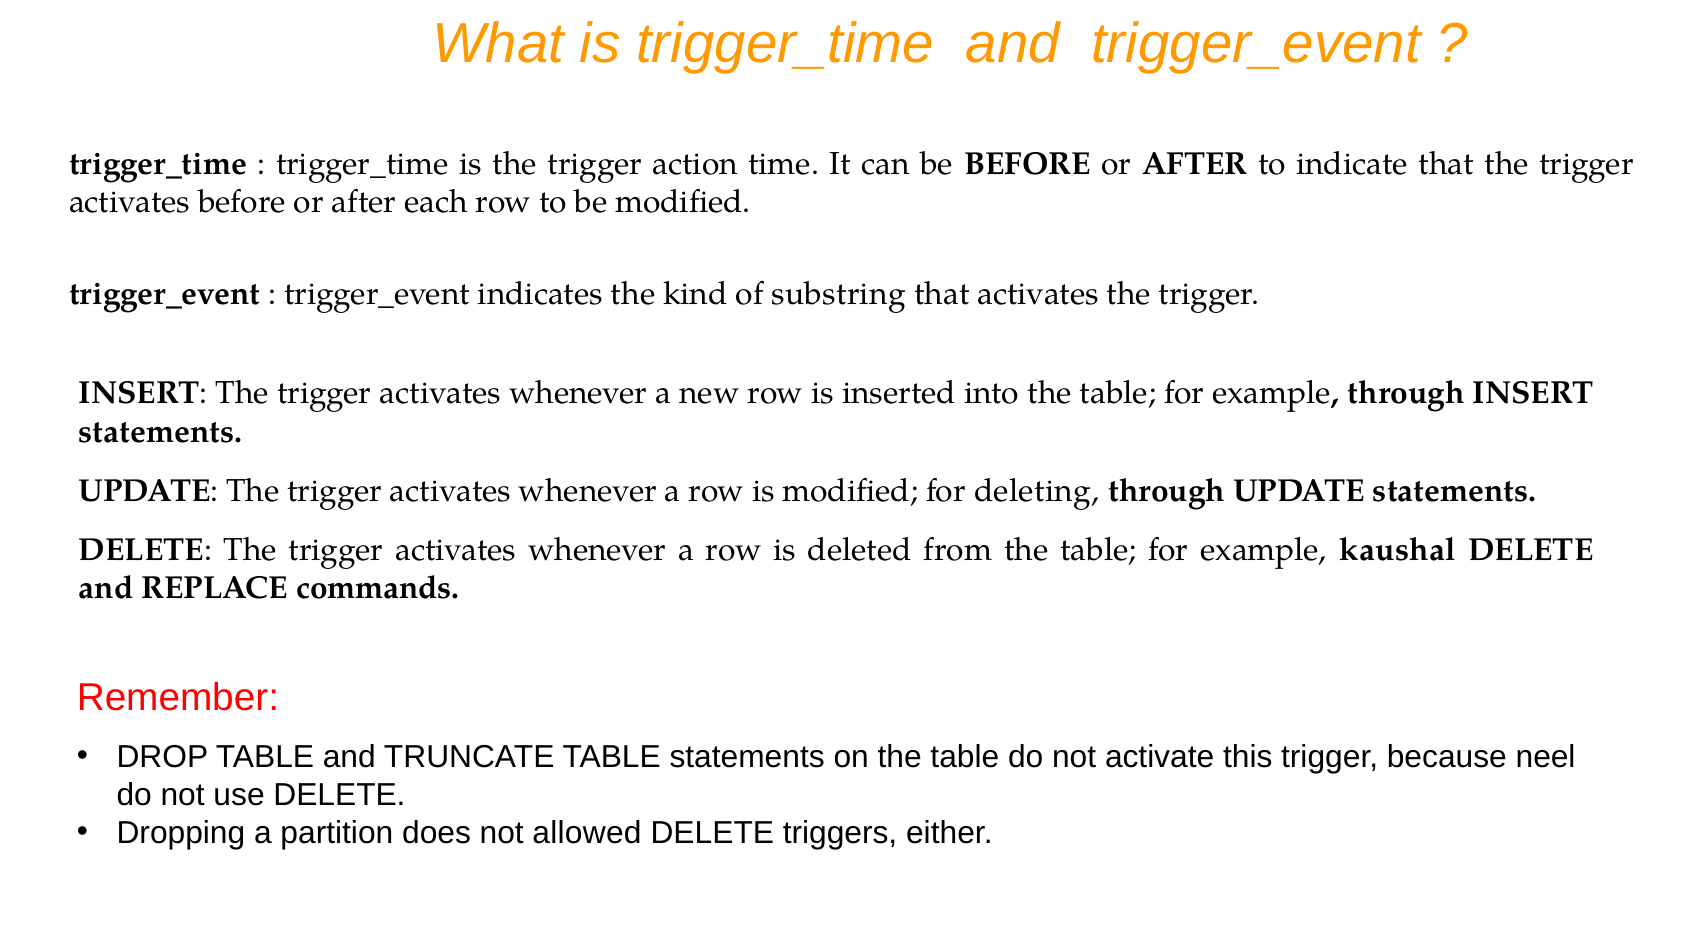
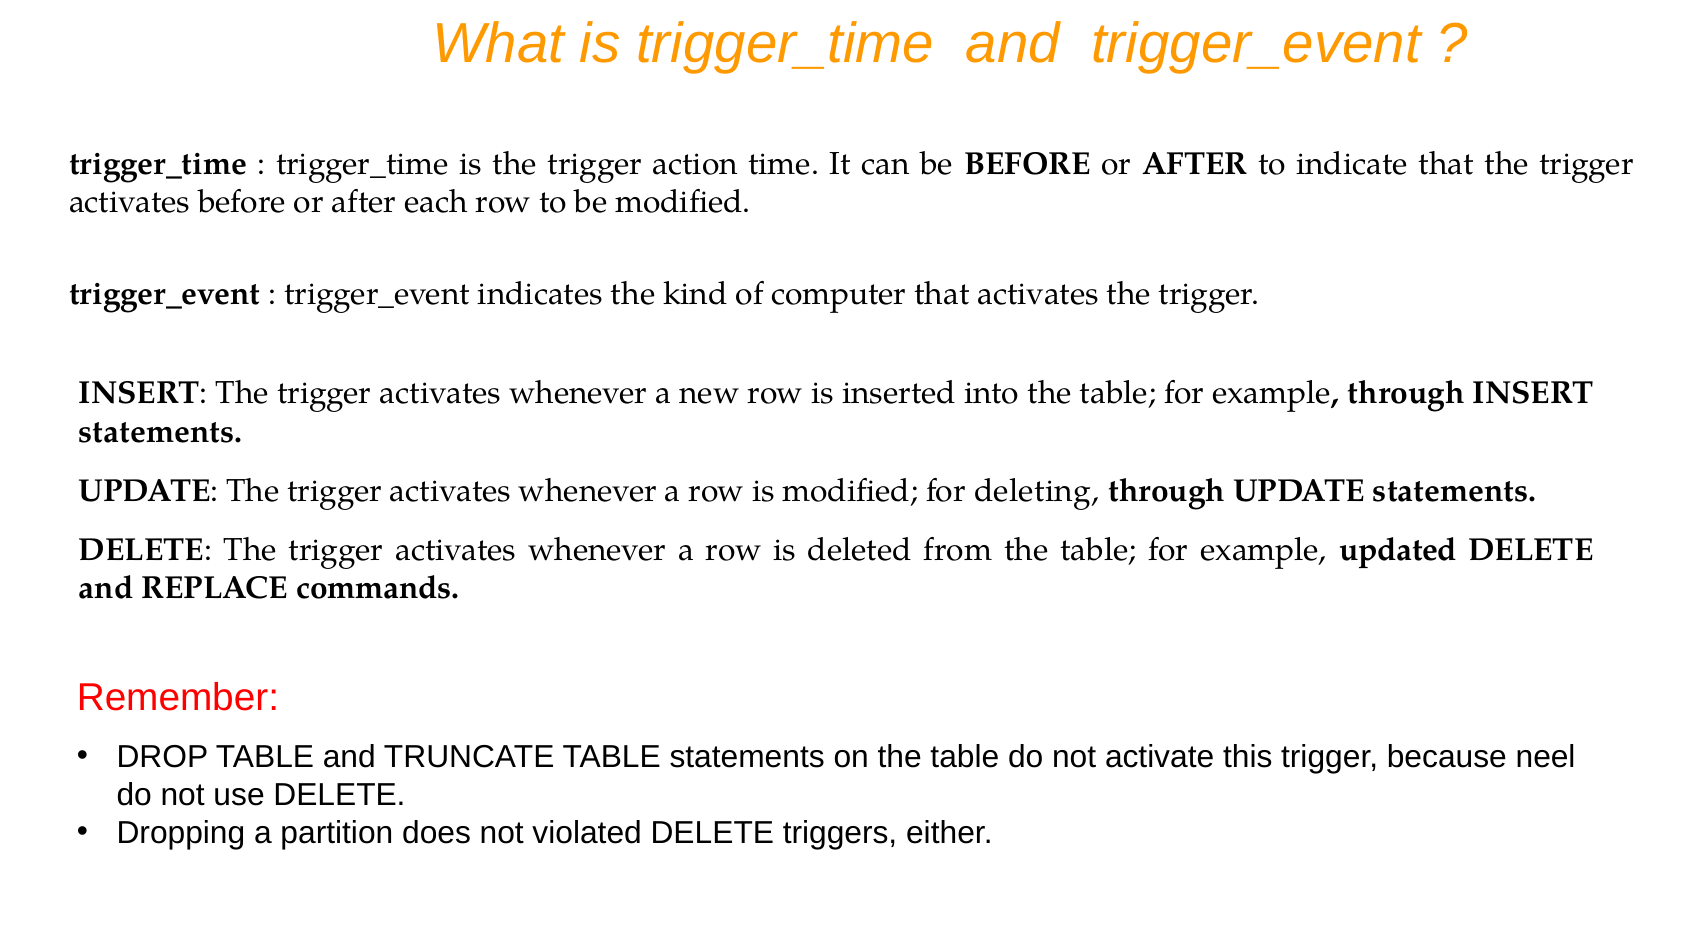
substring: substring -> computer (839, 294)
kaushal: kaushal -> updated (1398, 550)
allowed: allowed -> violated (587, 833)
